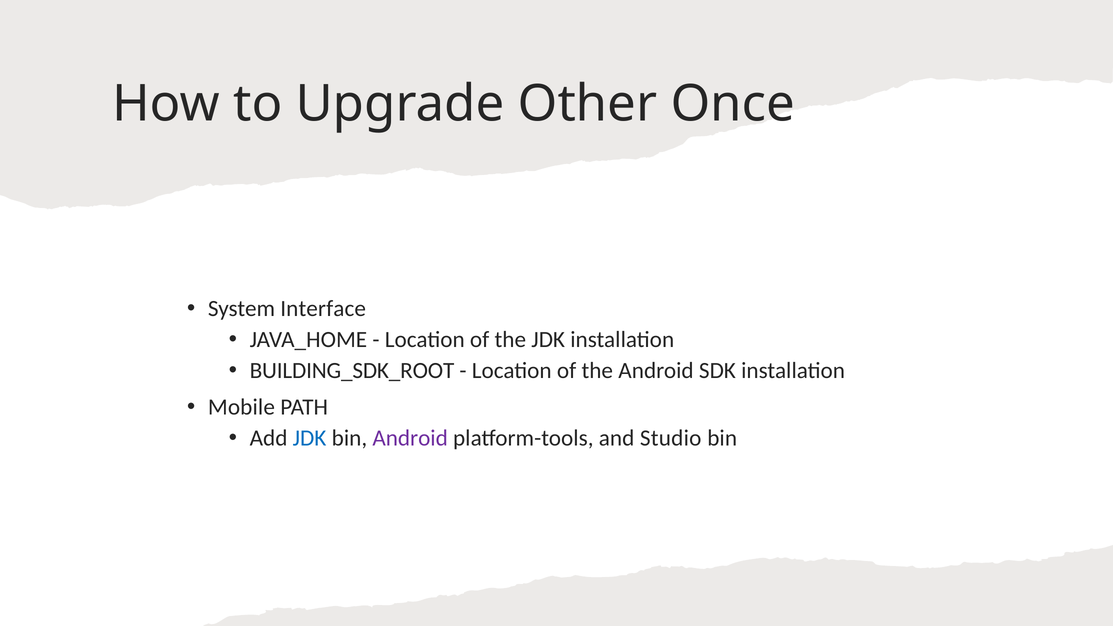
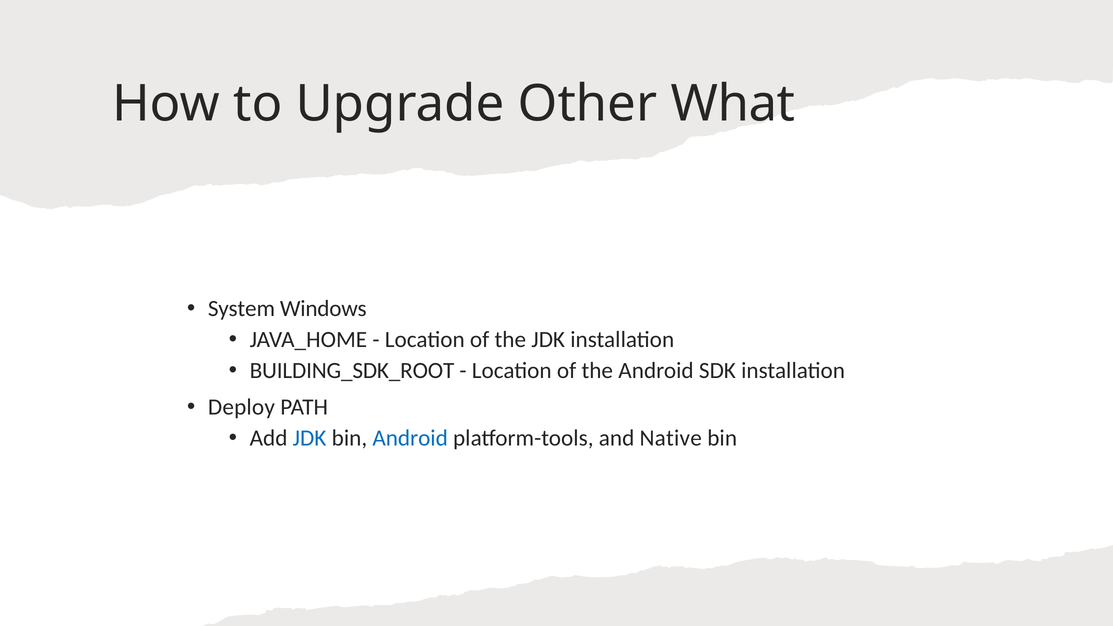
Once: Once -> What (733, 104)
Interface: Interface -> Windows (323, 309)
Mobile: Mobile -> Deploy (241, 407)
Android colour: purple -> blue (410, 438)
Studio: Studio -> Native (671, 438)
